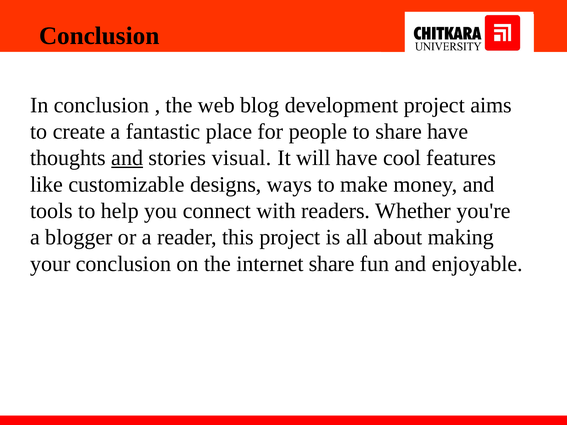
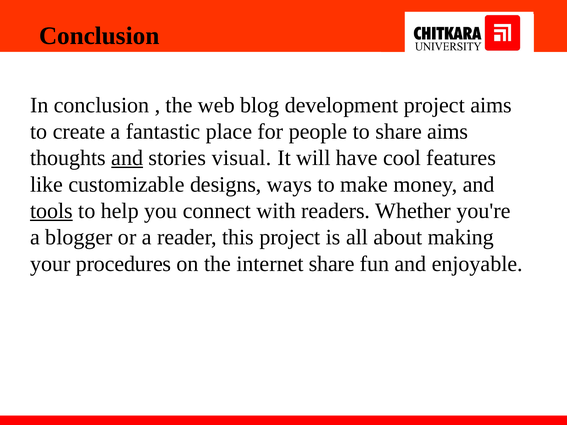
share have: have -> aims (448, 132)
tools underline: none -> present (51, 211)
your conclusion: conclusion -> procedures (124, 264)
